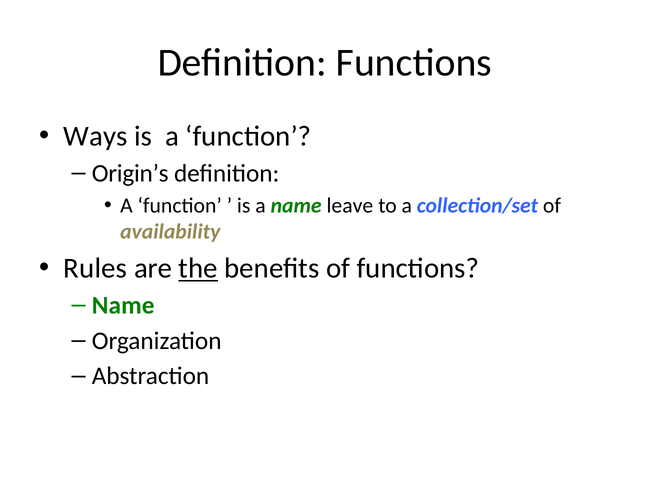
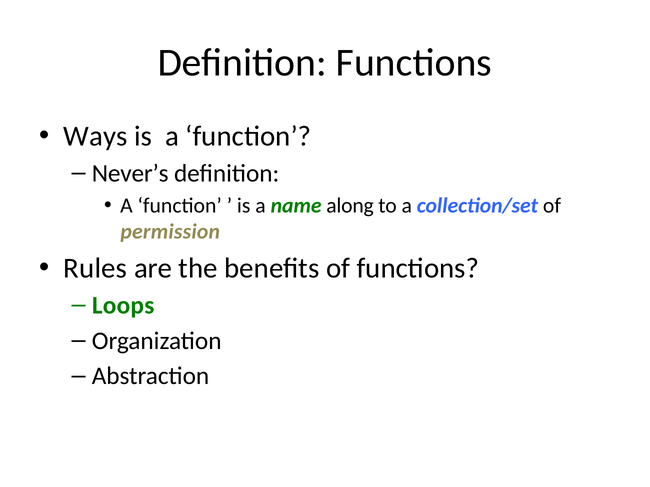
Origin’s: Origin’s -> Never’s (130, 174)
leave: leave -> along (350, 206)
availability: availability -> permission (170, 232)
the underline: present -> none (198, 269)
Name: Name -> Loops (123, 306)
